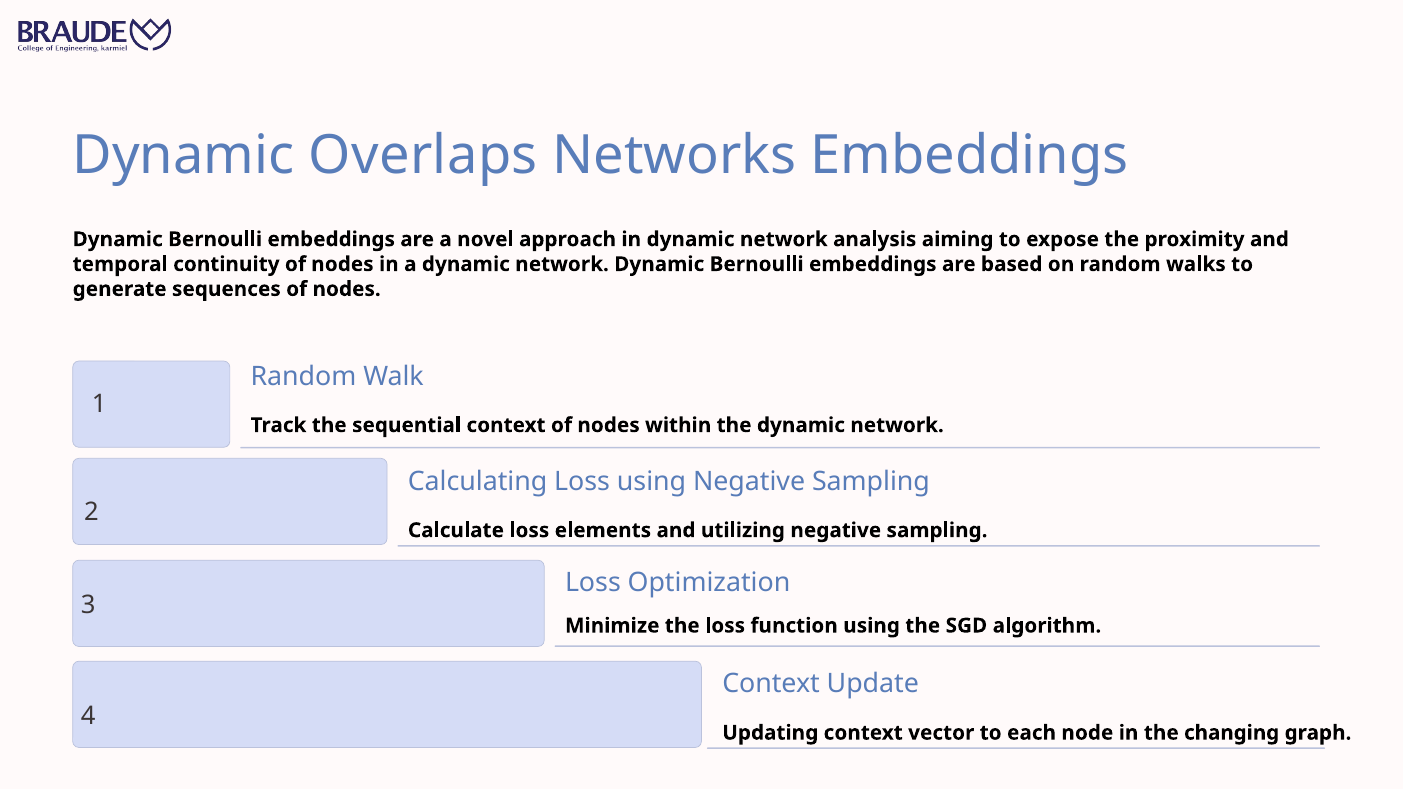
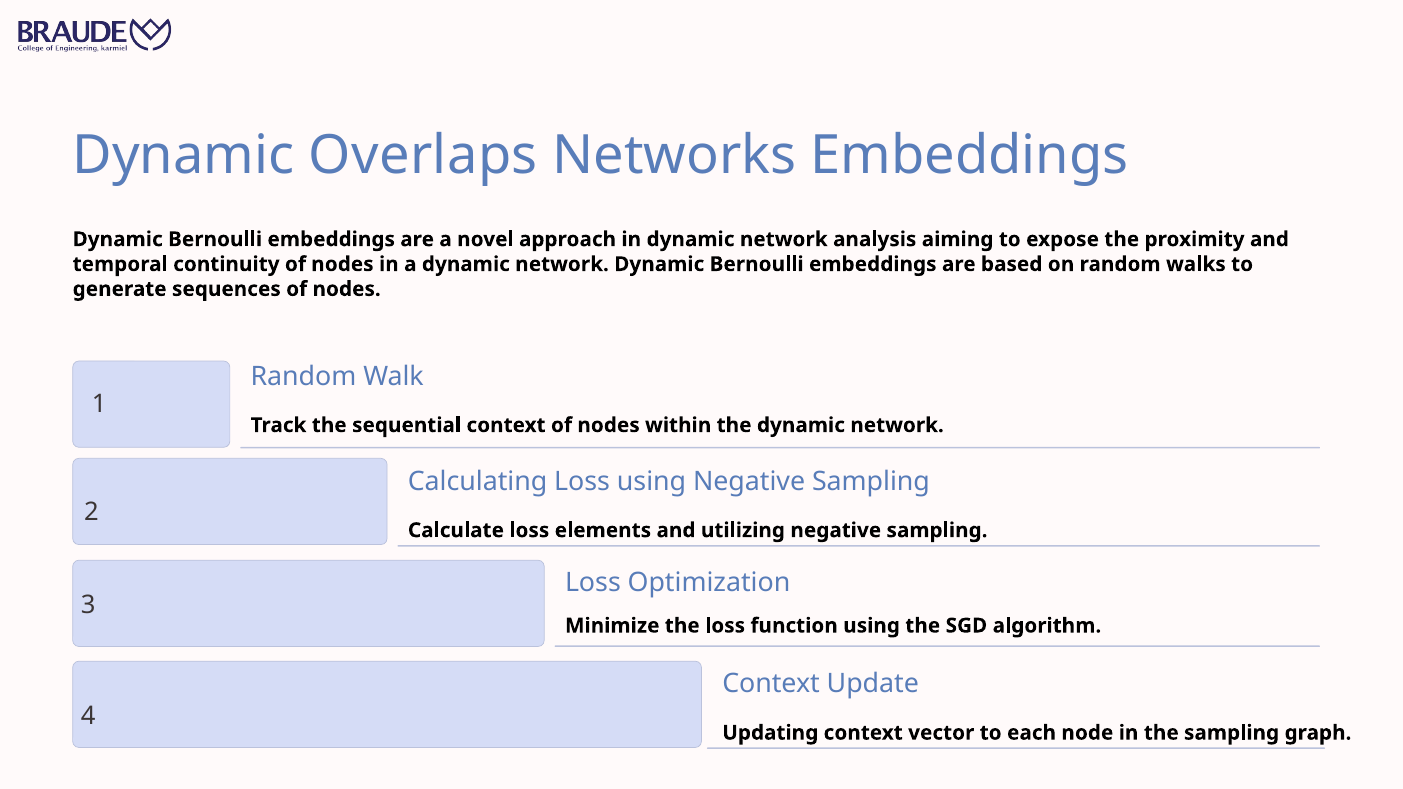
the changing: changing -> sampling (1232, 733)
